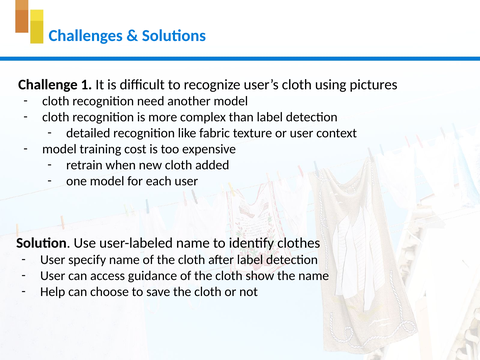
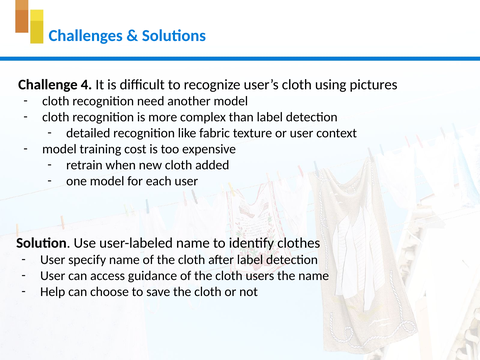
1: 1 -> 4 (86, 85)
show: show -> users (260, 276)
